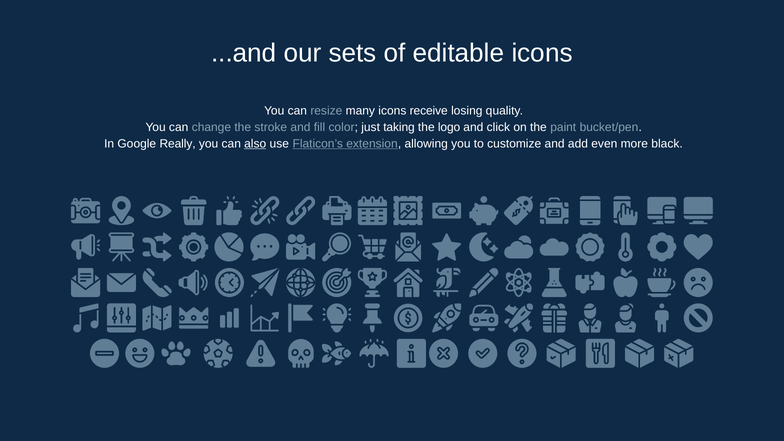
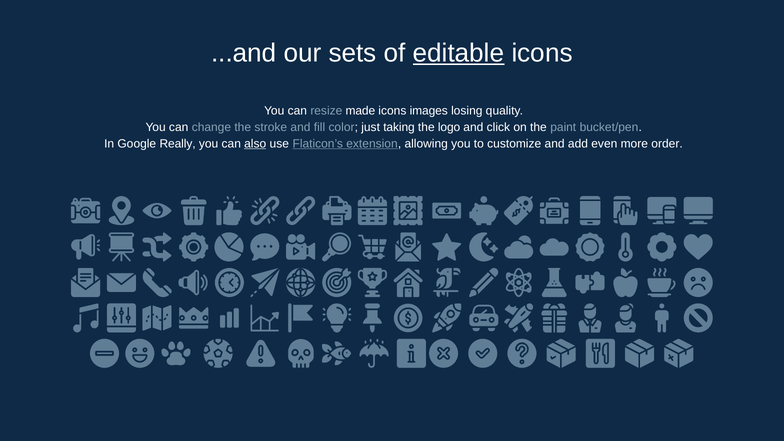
editable underline: none -> present (459, 53)
many: many -> made (360, 111)
receive: receive -> images (429, 111)
black: black -> order (667, 144)
